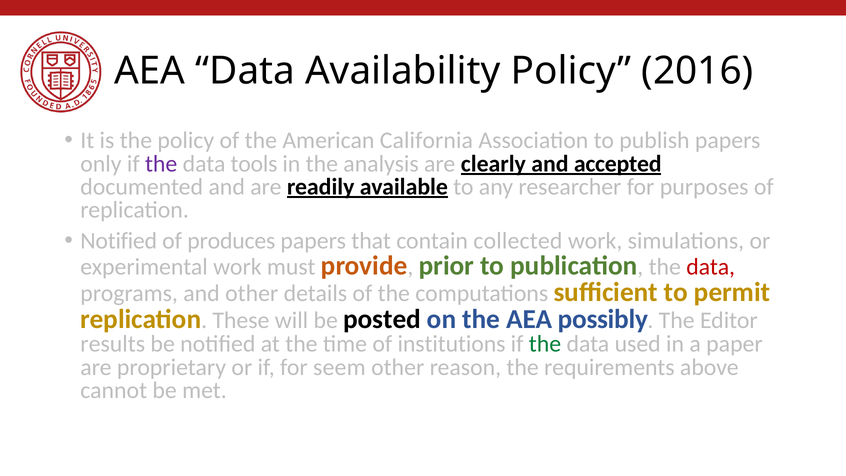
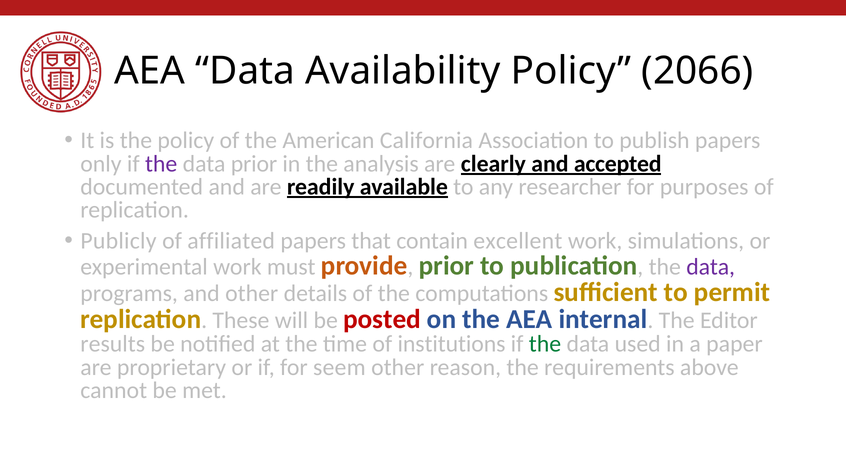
2016: 2016 -> 2066 (697, 71)
data tools: tools -> prior (254, 164)
Notified: Notified -> Publicly (118, 241)
produces: produces -> affiliated (231, 241)
collected: collected -> excellent (518, 241)
data colour: red -> purple (711, 267)
posted colour: black -> red (382, 319)
possibly: possibly -> internal (603, 319)
